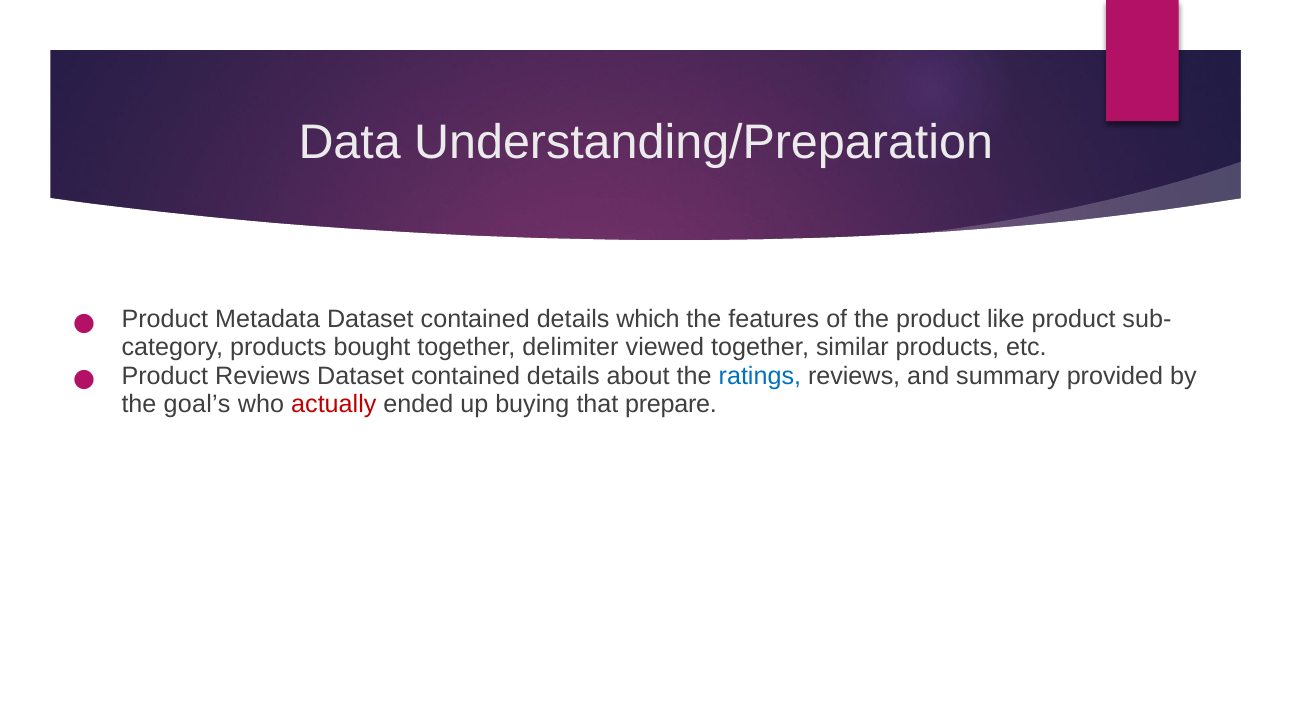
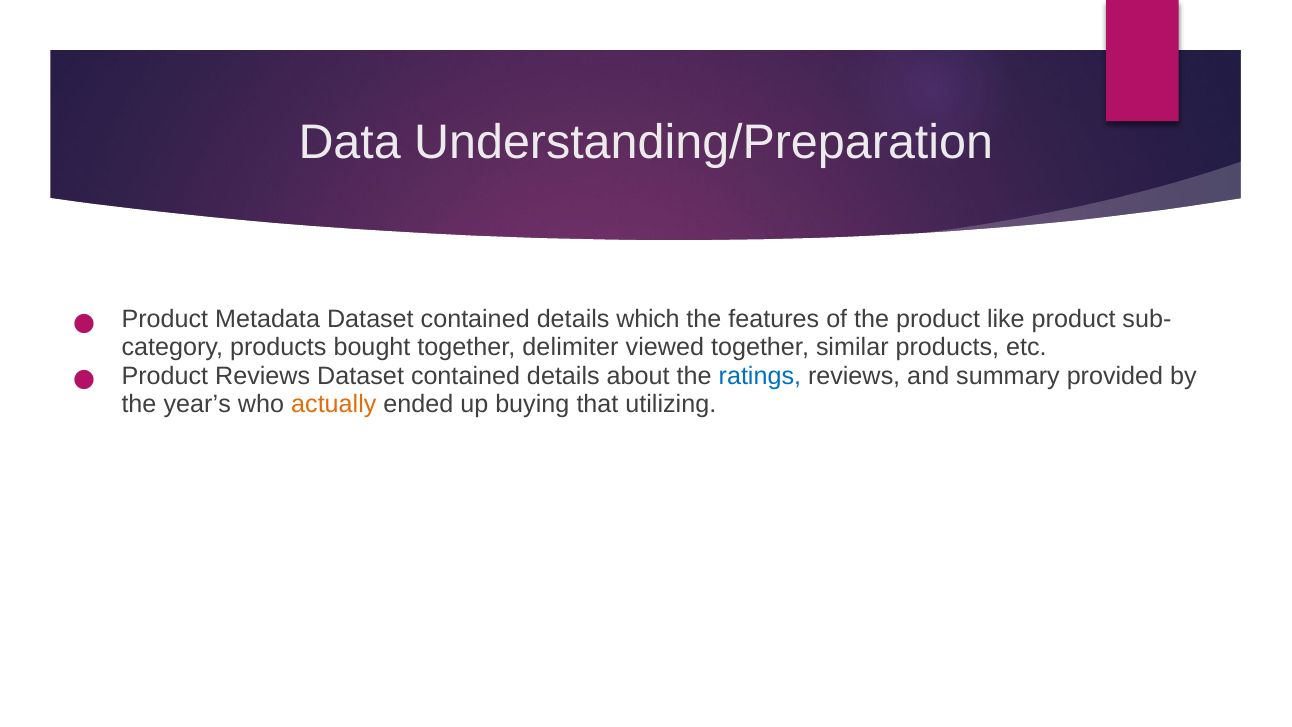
goal’s: goal’s -> year’s (197, 404)
actually colour: red -> orange (334, 404)
prepare: prepare -> utilizing (671, 404)
